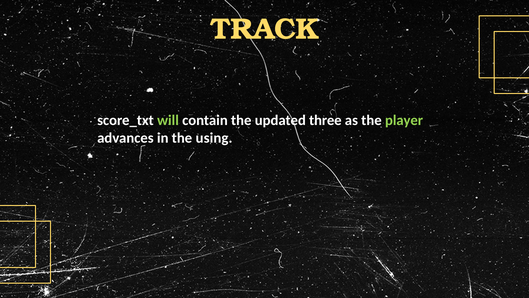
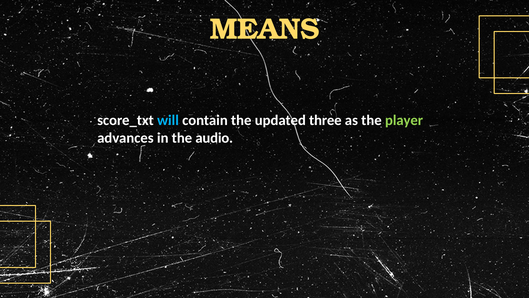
TRACK: TRACK -> MEANS (265, 29)
will colour: light green -> light blue (168, 120)
using: using -> audio (214, 138)
